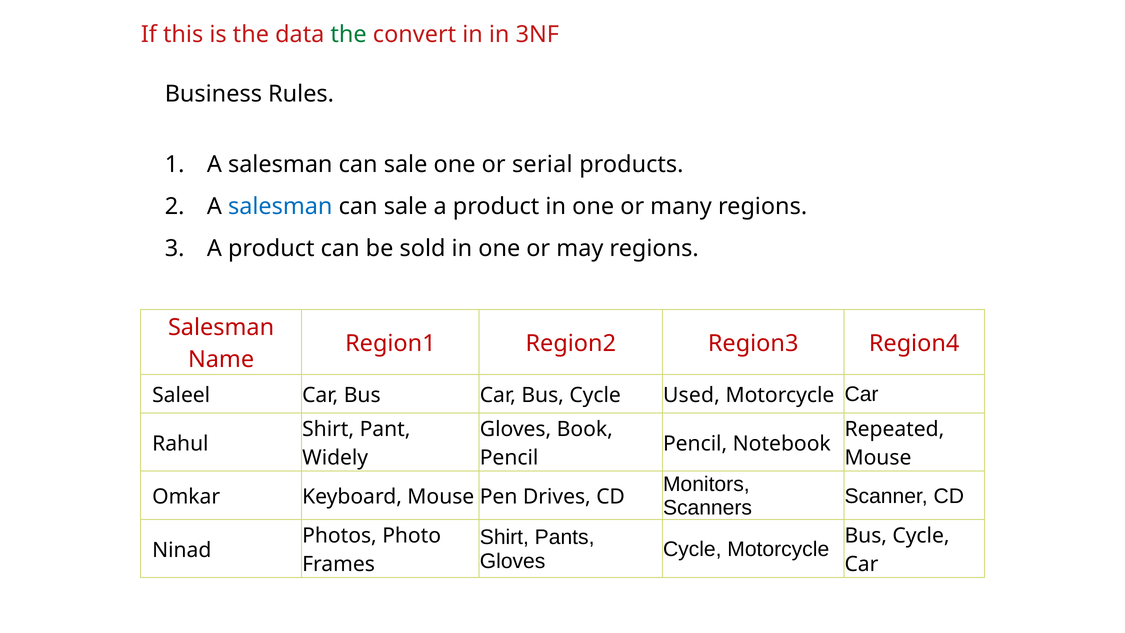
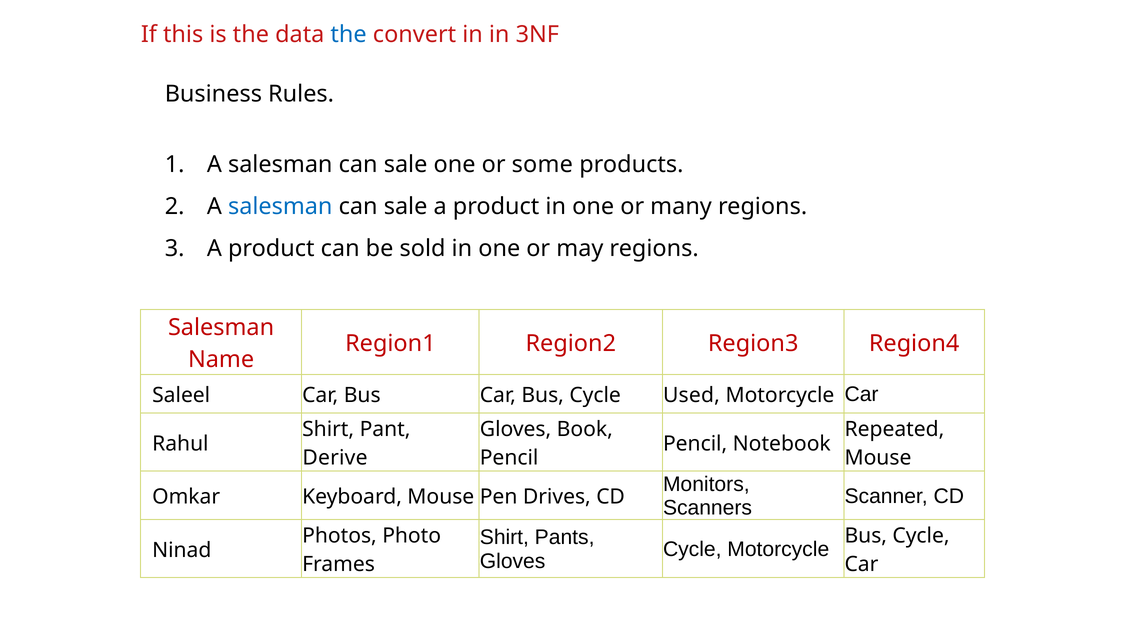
the colour: green -> blue (349, 35)
serial: serial -> some (542, 164)
Widely: Widely -> Derive (335, 458)
